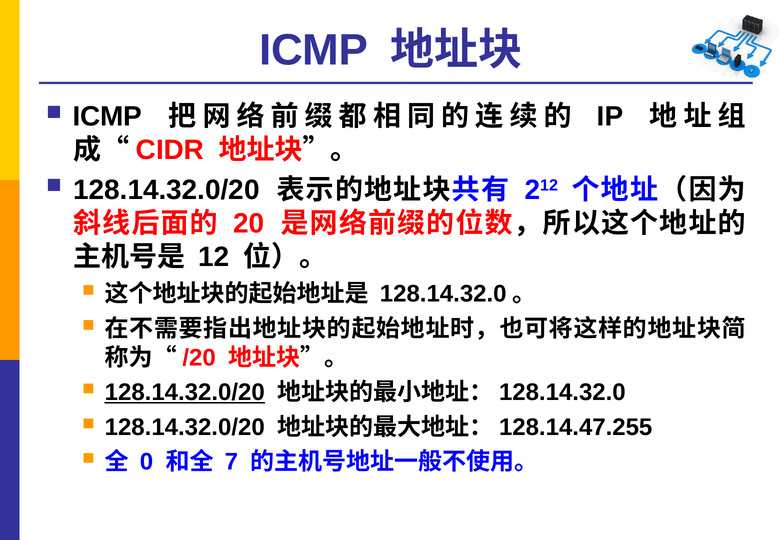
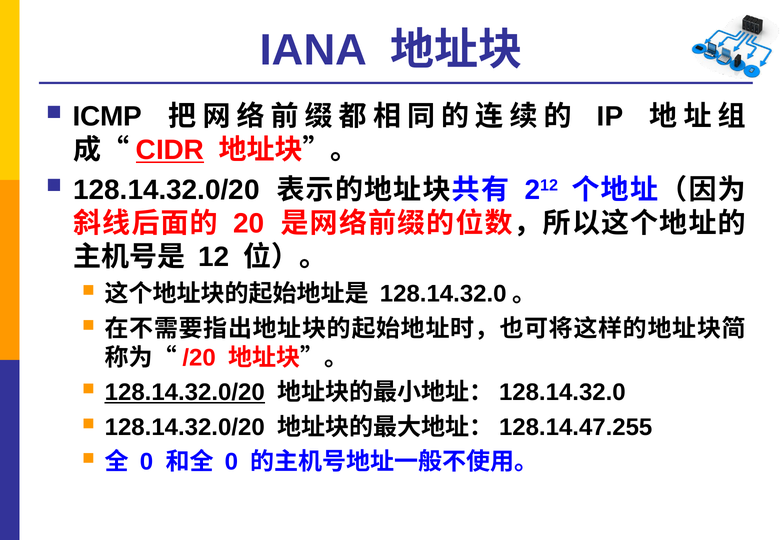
ICMP: ICMP -> IANA (313, 50)
CIDR underline: none -> present (170, 150)
7: 7 -> 0 (231, 462)
